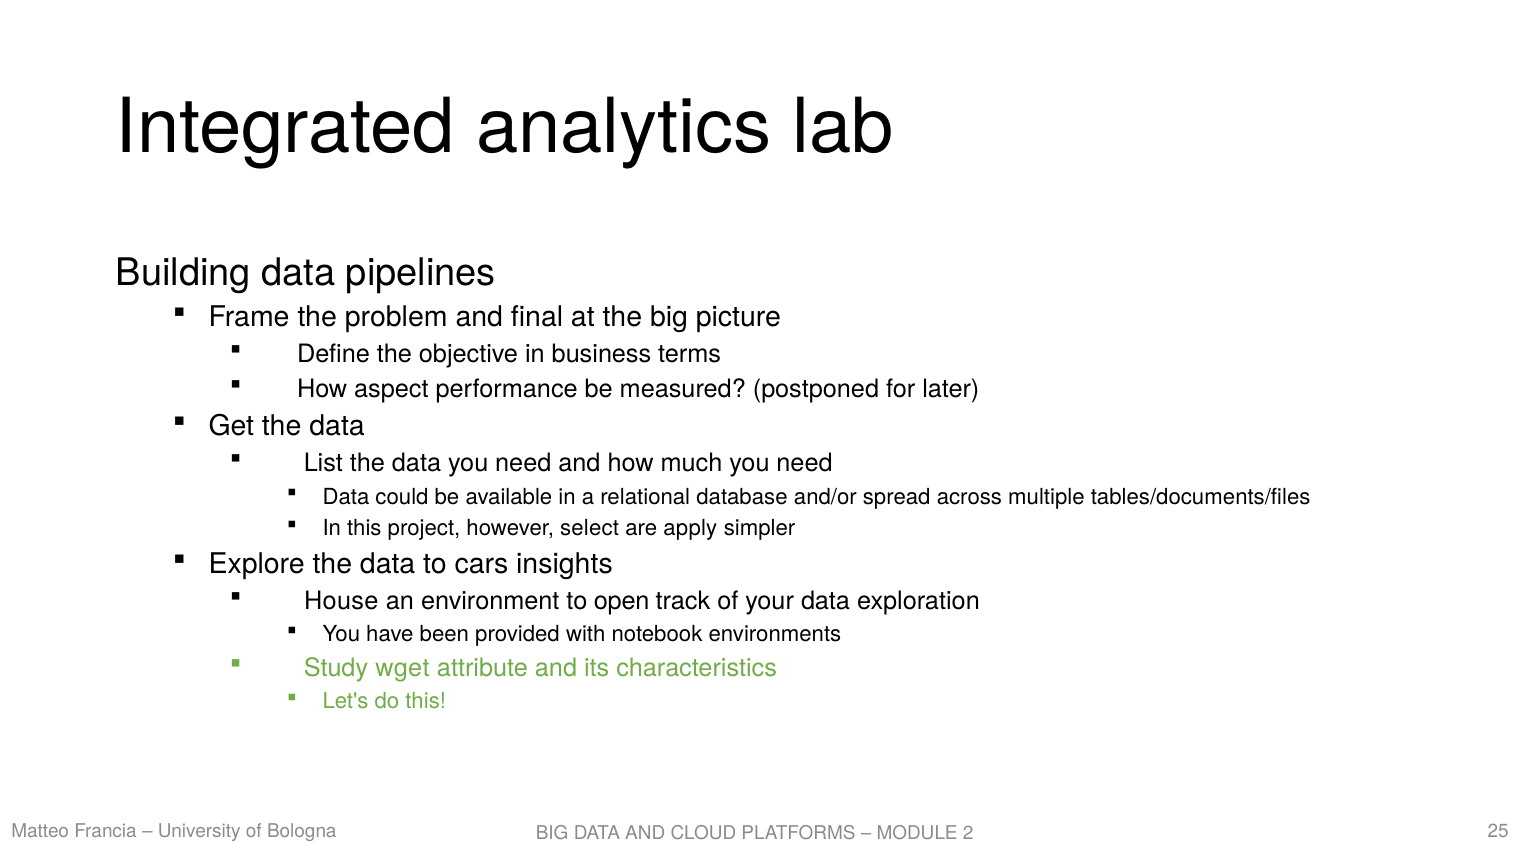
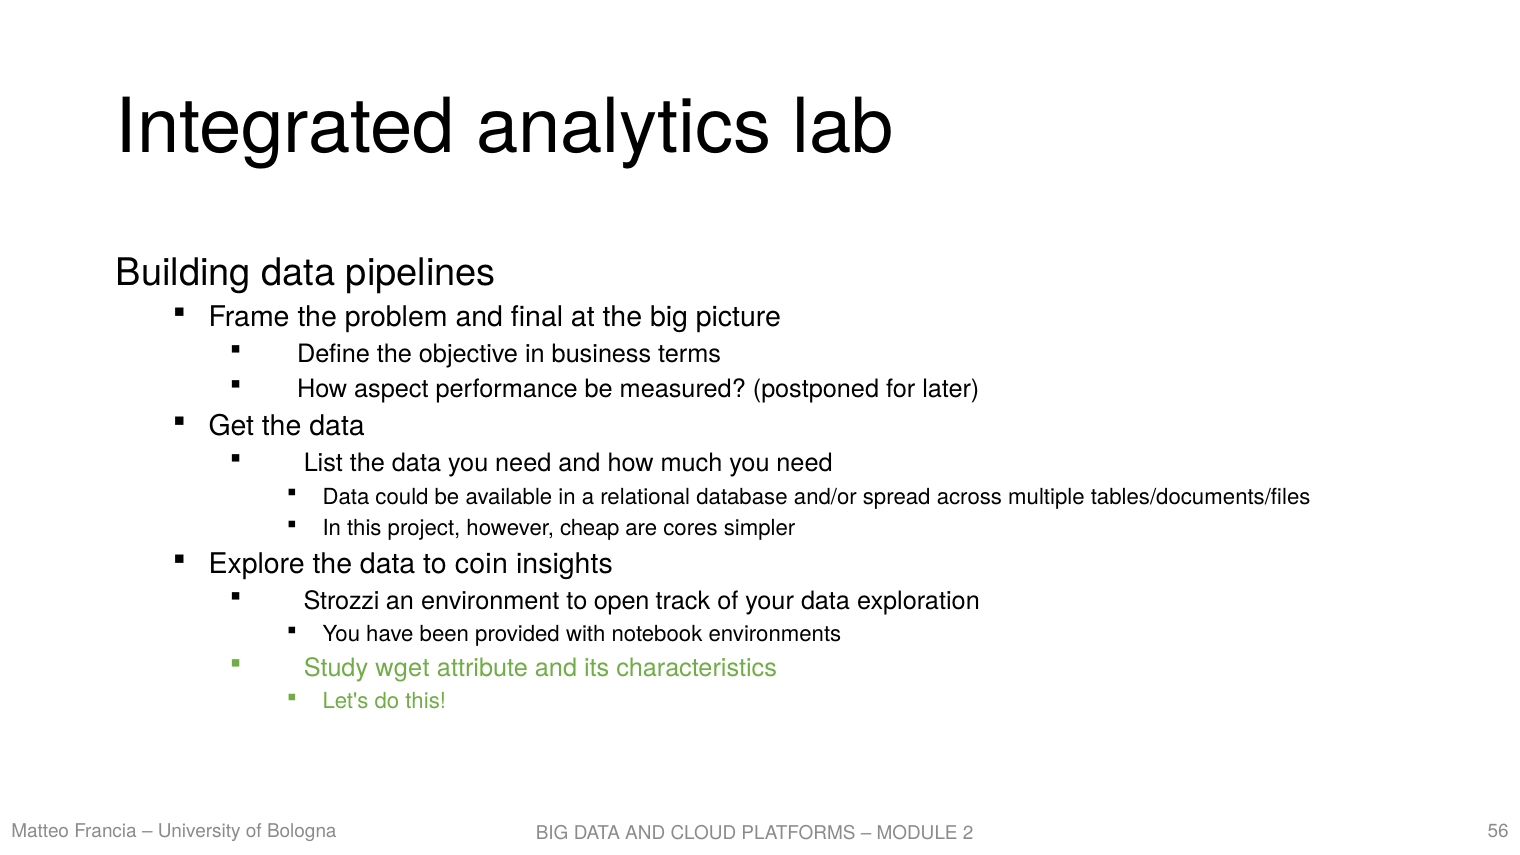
select: select -> cheap (590, 529)
apply: apply -> cores (690, 529)
cars: cars -> coin (481, 564)
House: House -> Strozzi (342, 601)
25: 25 -> 56 (1498, 831)
